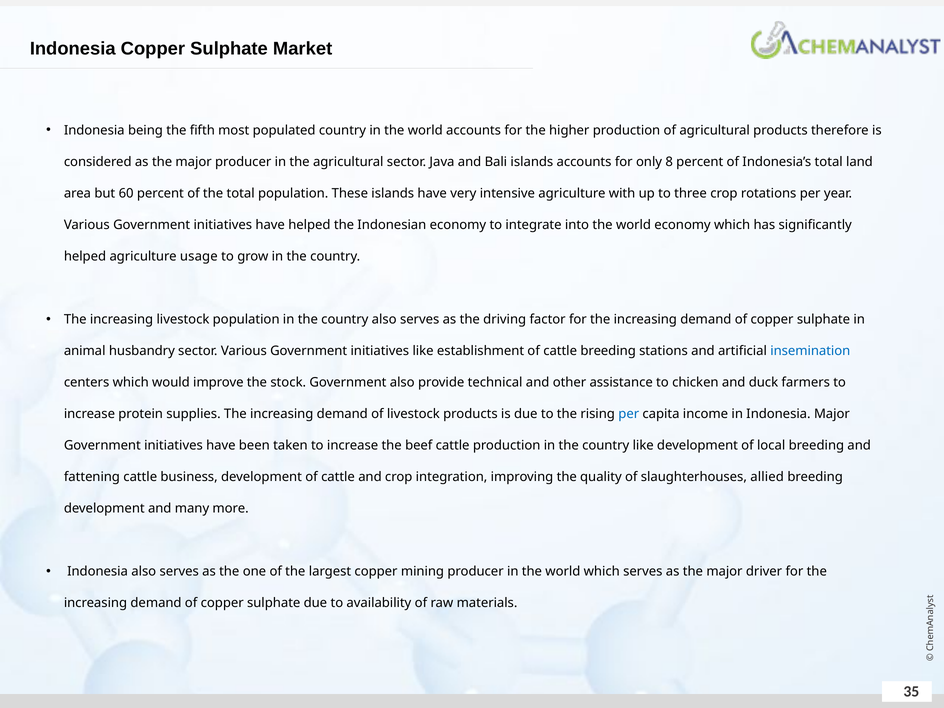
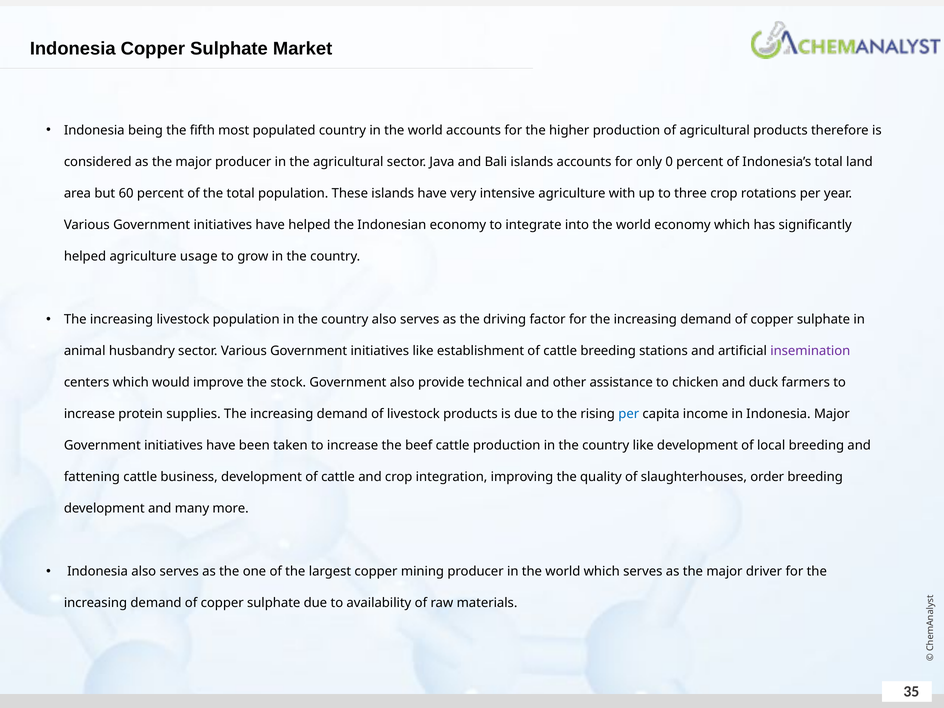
8: 8 -> 0 (669, 162)
insemination colour: blue -> purple (810, 351)
allied: allied -> order (767, 477)
